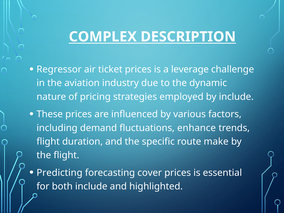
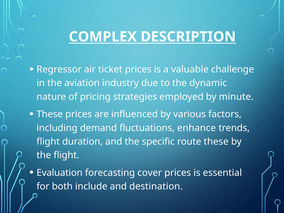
leverage: leverage -> valuable (190, 69)
by include: include -> minute (236, 97)
route make: make -> these (216, 142)
Predicting: Predicting -> Evaluation (60, 173)
highlighted: highlighted -> destination (156, 186)
